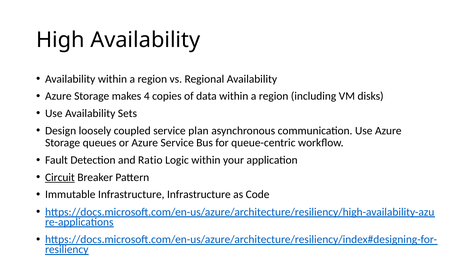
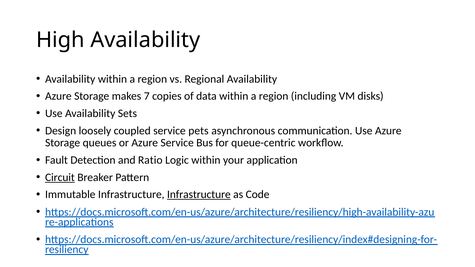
4: 4 -> 7 (147, 96)
plan: plan -> pets (198, 131)
Infrastructure underline: none -> present (199, 195)
